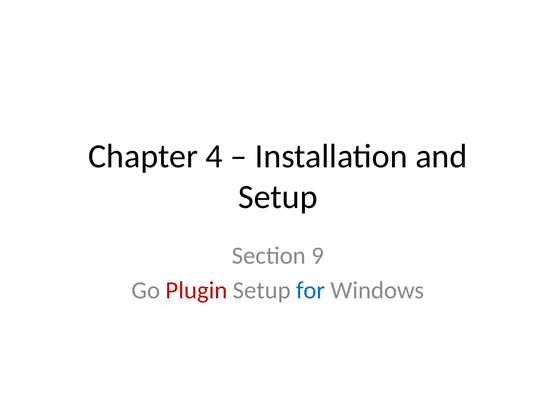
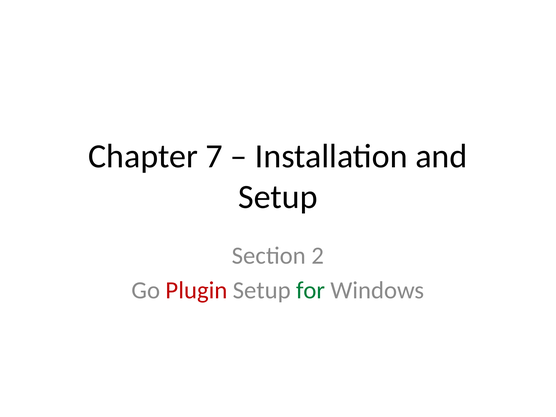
4: 4 -> 7 (214, 156)
9: 9 -> 2 (318, 256)
for colour: blue -> green (311, 290)
